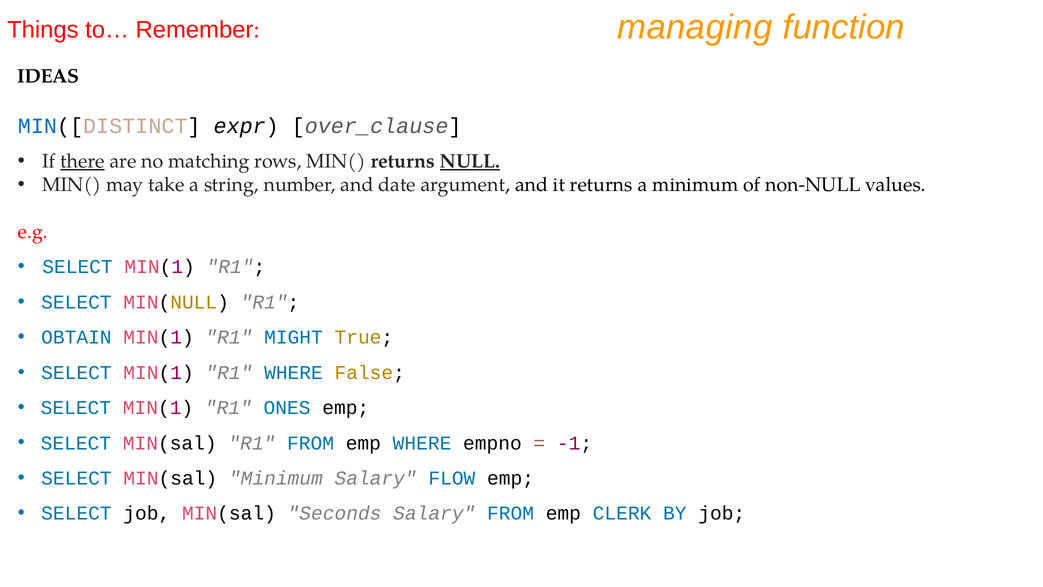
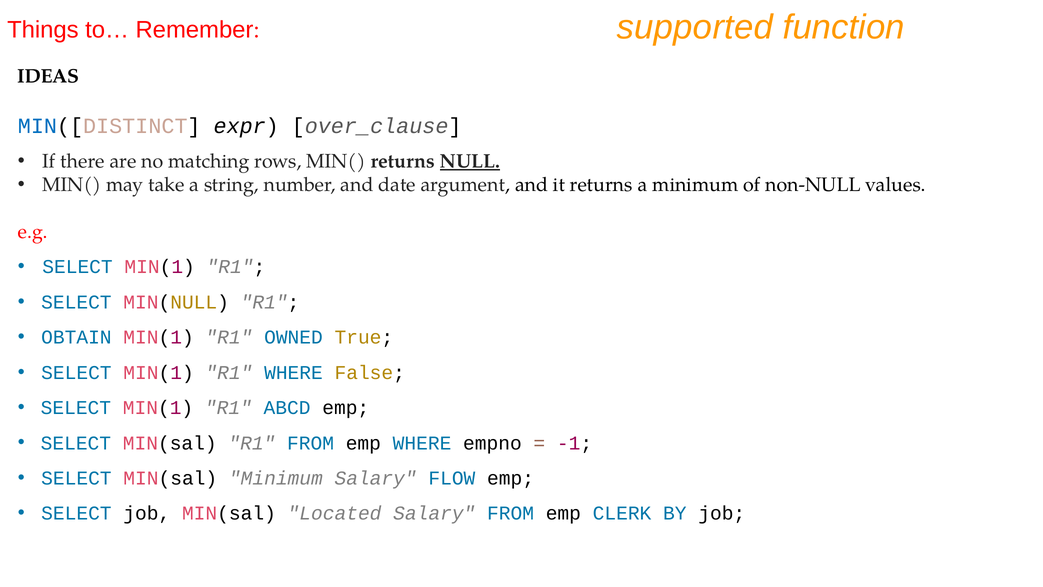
managing: managing -> supported (695, 27)
there underline: present -> none (82, 161)
MIGHT: MIGHT -> OWNED (293, 337)
ONES: ONES -> ABCD (287, 408)
Seconds: Seconds -> Located (335, 513)
